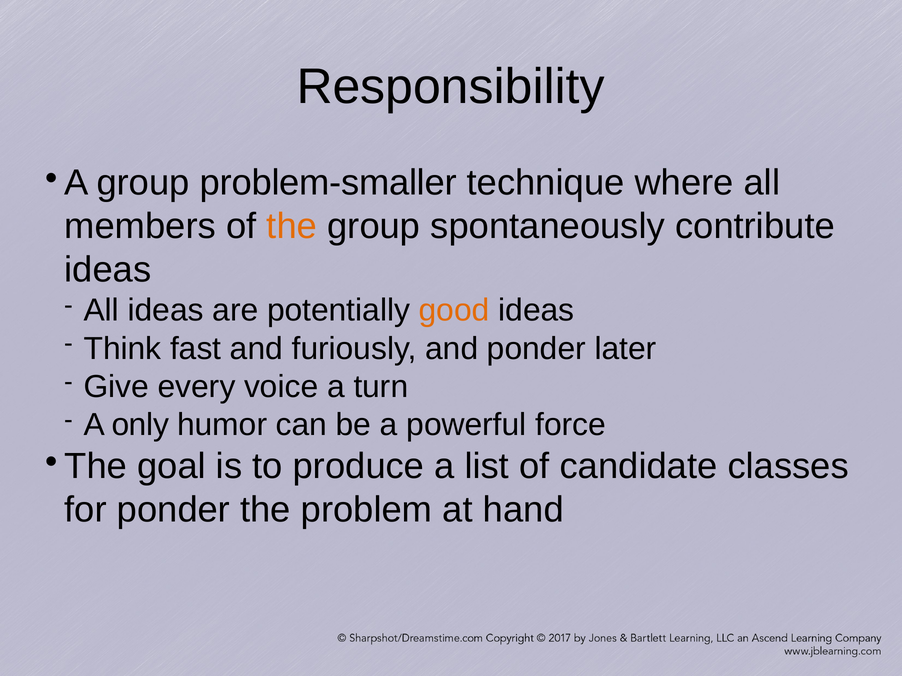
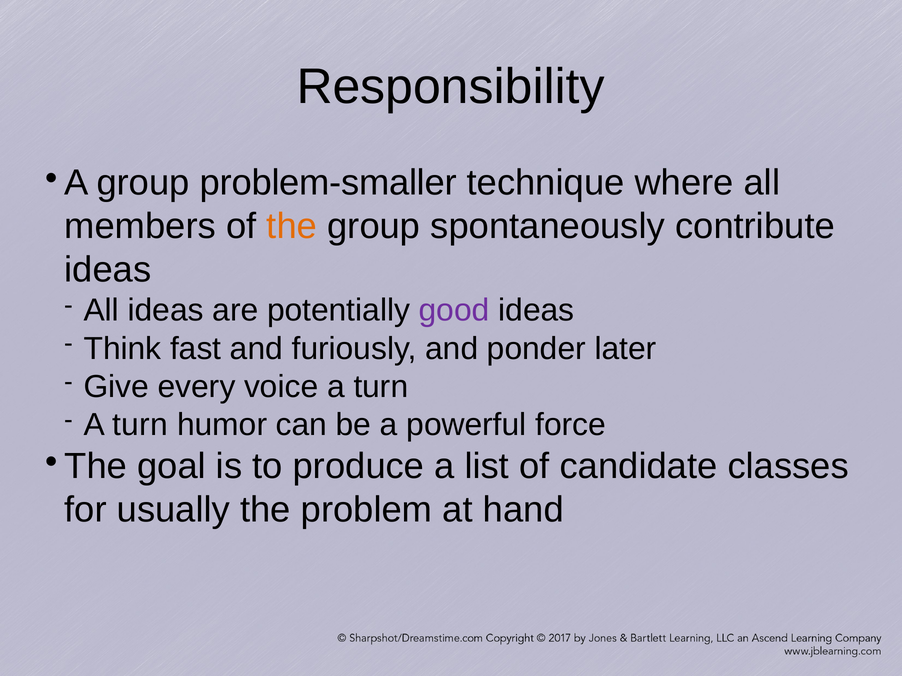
good colour: orange -> purple (454, 311)
only: only -> turn (140, 425)
for ponder: ponder -> usually (173, 510)
